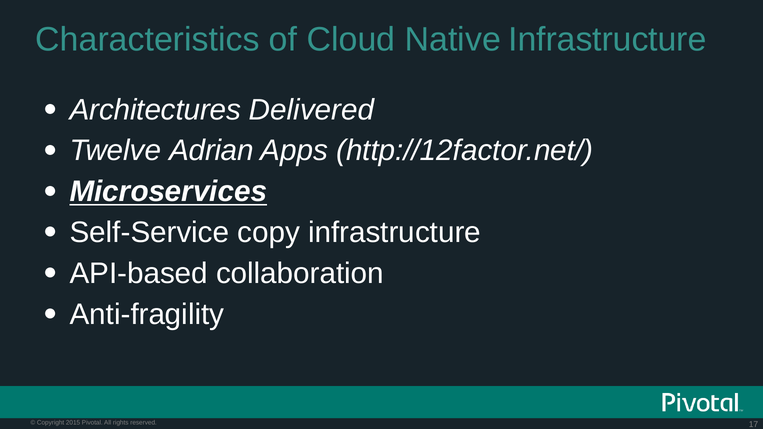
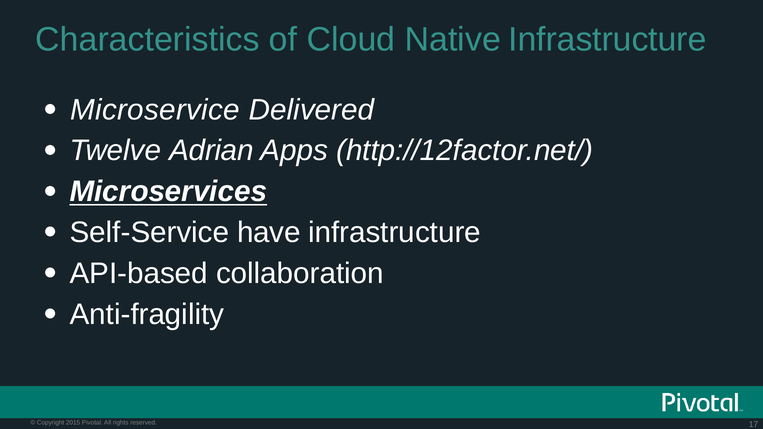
Architectures: Architectures -> Microservice (155, 110)
copy: copy -> have (269, 233)
